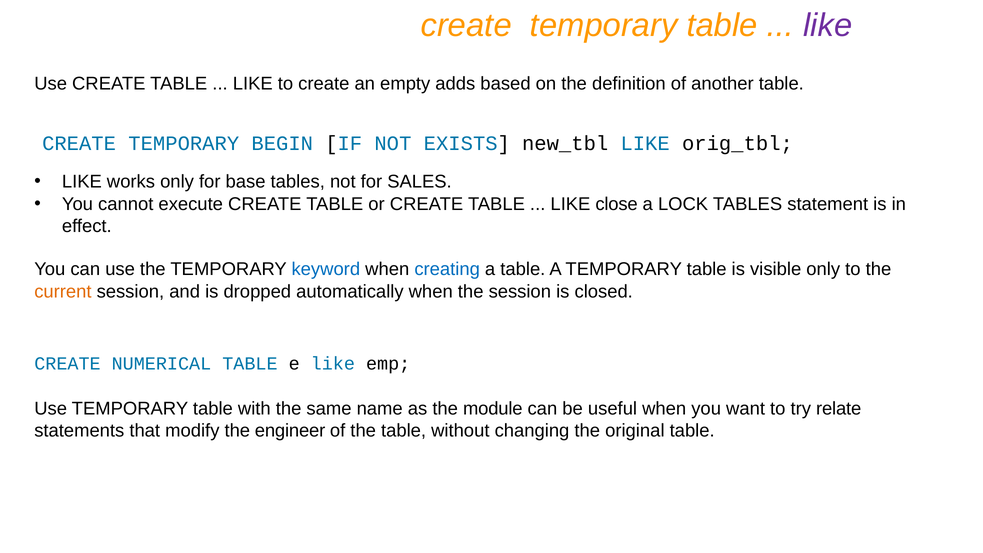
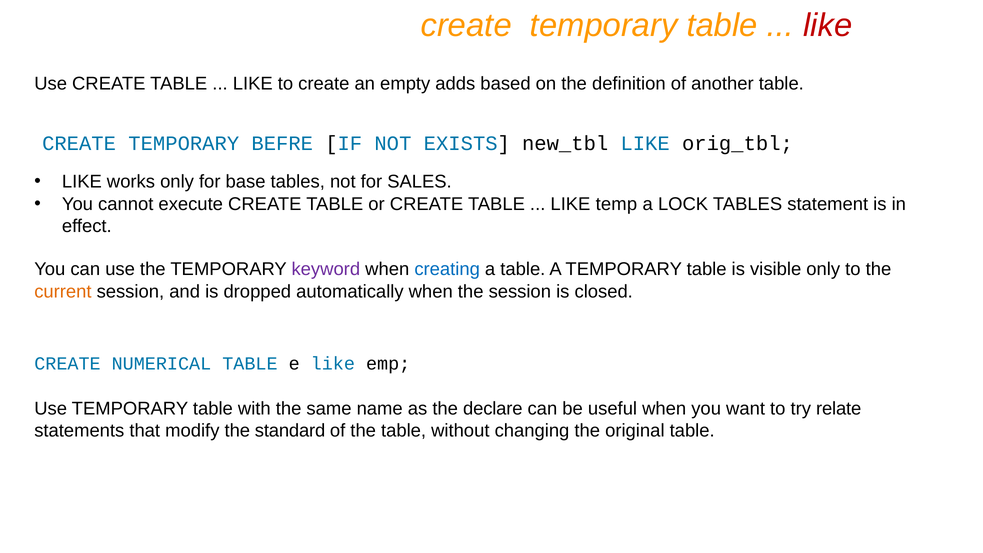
like colour: purple -> red (828, 26)
BEGIN: BEGIN -> BEFRE (282, 143)
close: close -> temp (616, 204)
keyword colour: blue -> purple (326, 269)
module: module -> declare (493, 409)
engineer: engineer -> standard (290, 431)
